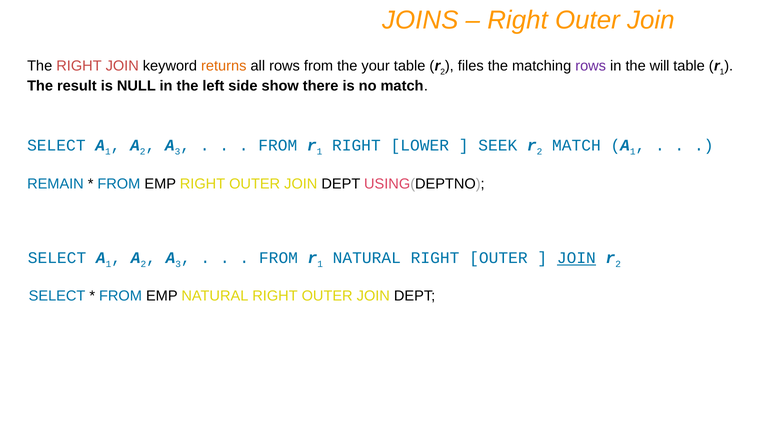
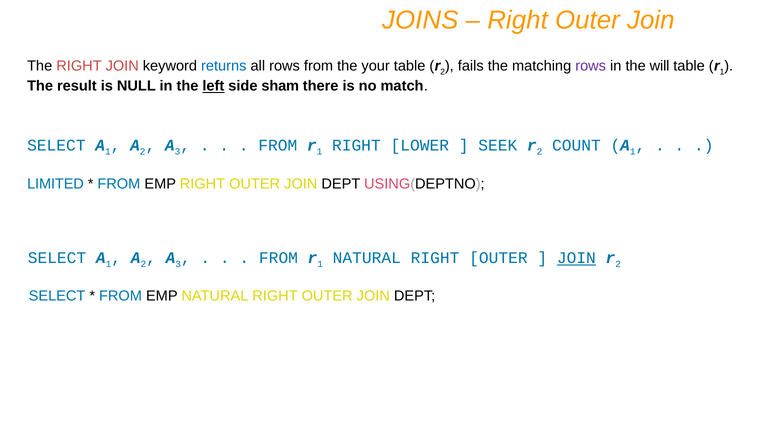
returns colour: orange -> blue (224, 66)
files: files -> fails (471, 66)
left underline: none -> present (213, 86)
show: show -> sham (280, 86)
MATCH: MATCH -> COUNT (576, 145)
REMAIN: REMAIN -> LIMITED (56, 184)
